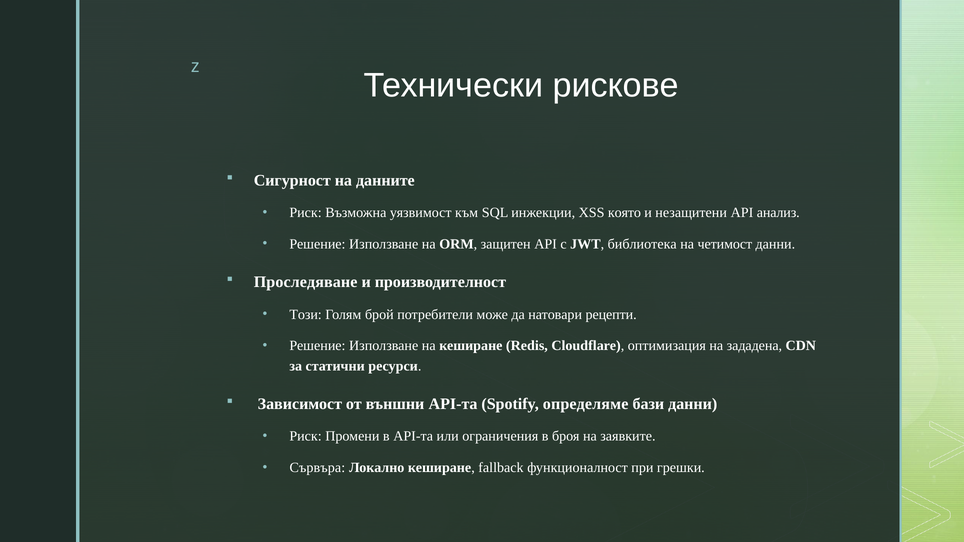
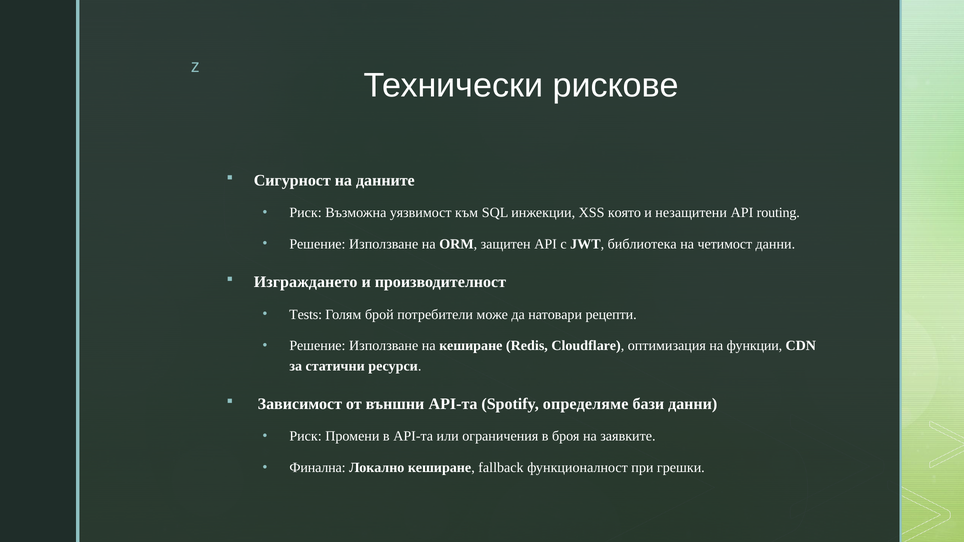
анализ: анализ -> routing (778, 213)
Проследяване: Проследяване -> Изграждането (306, 282)
Този: Този -> Tests (306, 315)
зададена: зададена -> функции (754, 346)
Сървъра: Сървъра -> Финална (318, 468)
